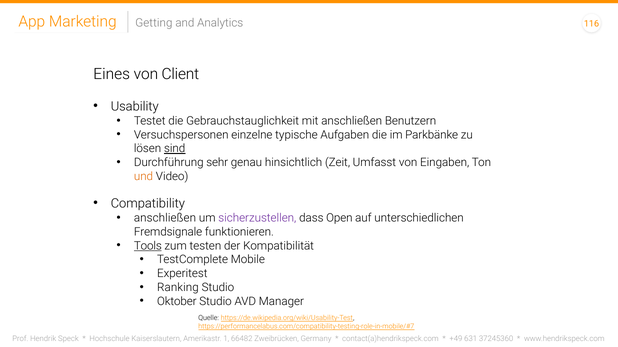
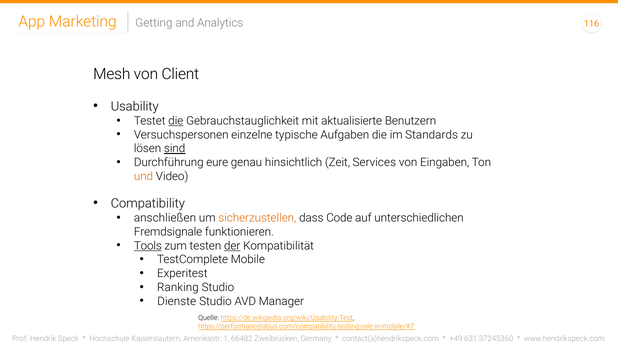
Eines: Eines -> Mesh (112, 74)
die underline: none -> present (176, 121)
mit anschließen: anschließen -> aktualisierte (352, 121)
Parkbänke: Parkbänke -> Standards (432, 135)
sehr: sehr -> eure (217, 163)
Umfasst: Umfasst -> Services (374, 163)
sicherzustellen colour: purple -> orange (257, 218)
Open: Open -> Code (339, 218)
der underline: none -> present (232, 246)
Oktober: Oktober -> Dienste (177, 302)
